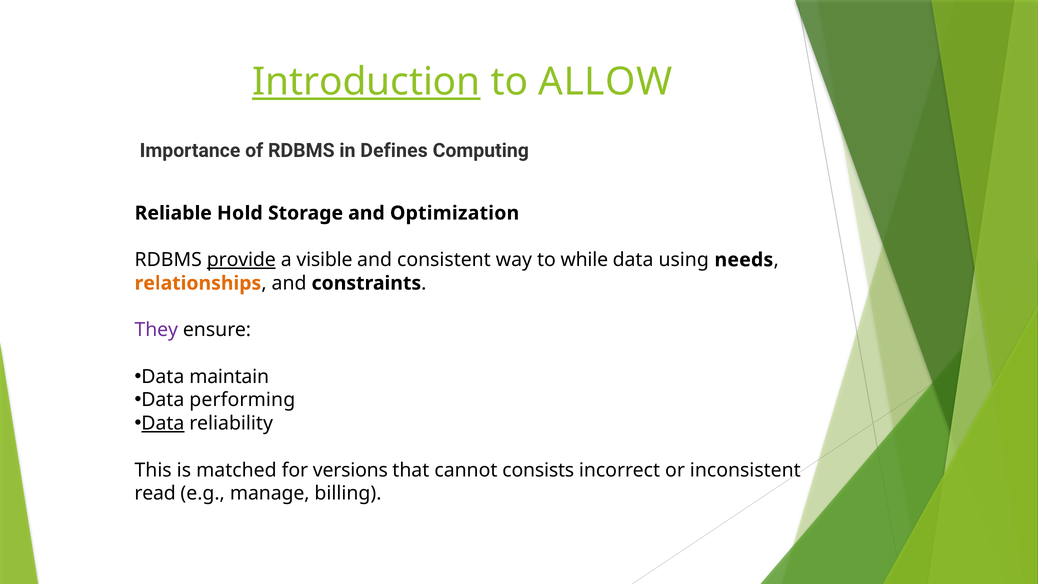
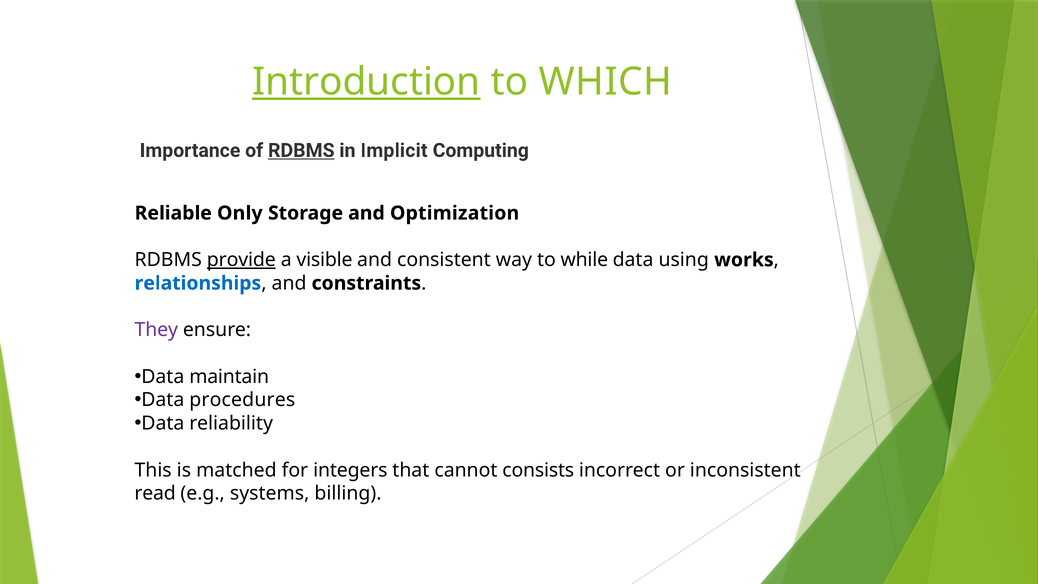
ALLOW: ALLOW -> WHICH (605, 82)
RDBMS underline: none -> present (301, 150)
Defines: Defines -> Implicit (394, 150)
Hold: Hold -> Only (240, 213)
needs: needs -> works (744, 260)
relationships colour: orange -> blue (198, 283)
performing: performing -> procedures (242, 400)
Data underline: present -> none (163, 423)
versions: versions -> integers (350, 470)
manage: manage -> systems (270, 493)
